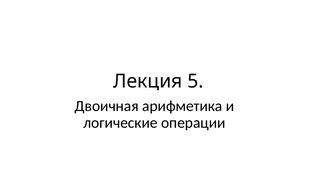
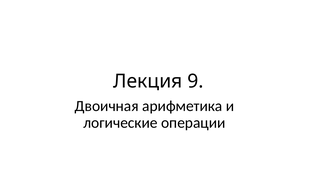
5: 5 -> 9 (196, 81)
